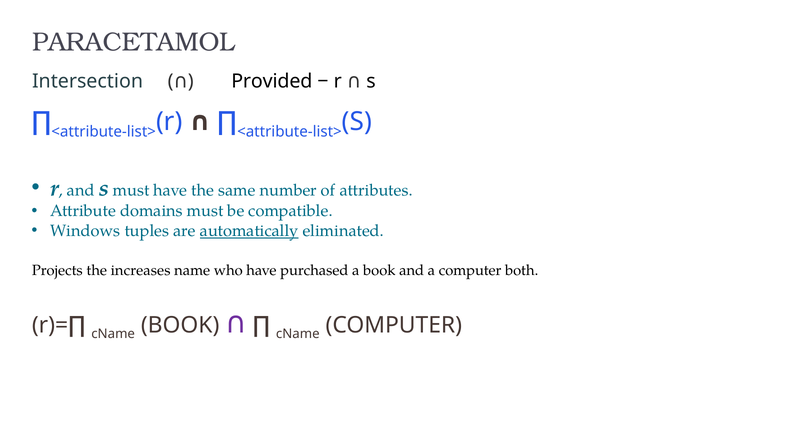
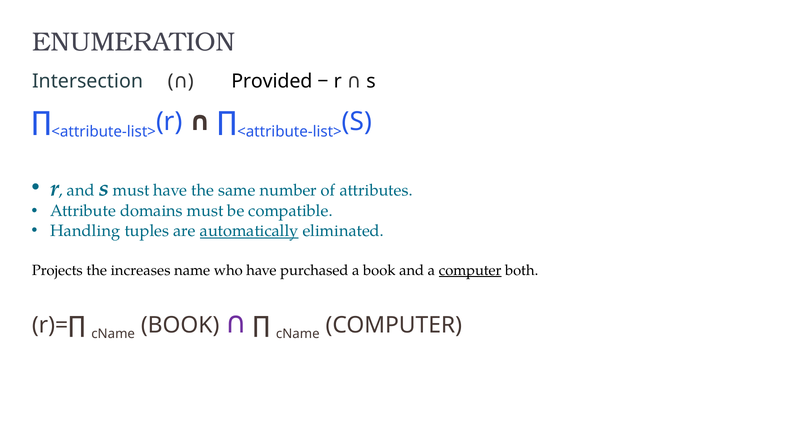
PARACETAMOL: PARACETAMOL -> ENUMERATION (134, 42)
Windows: Windows -> Handling (85, 231)
computer underline: none -> present (470, 270)
